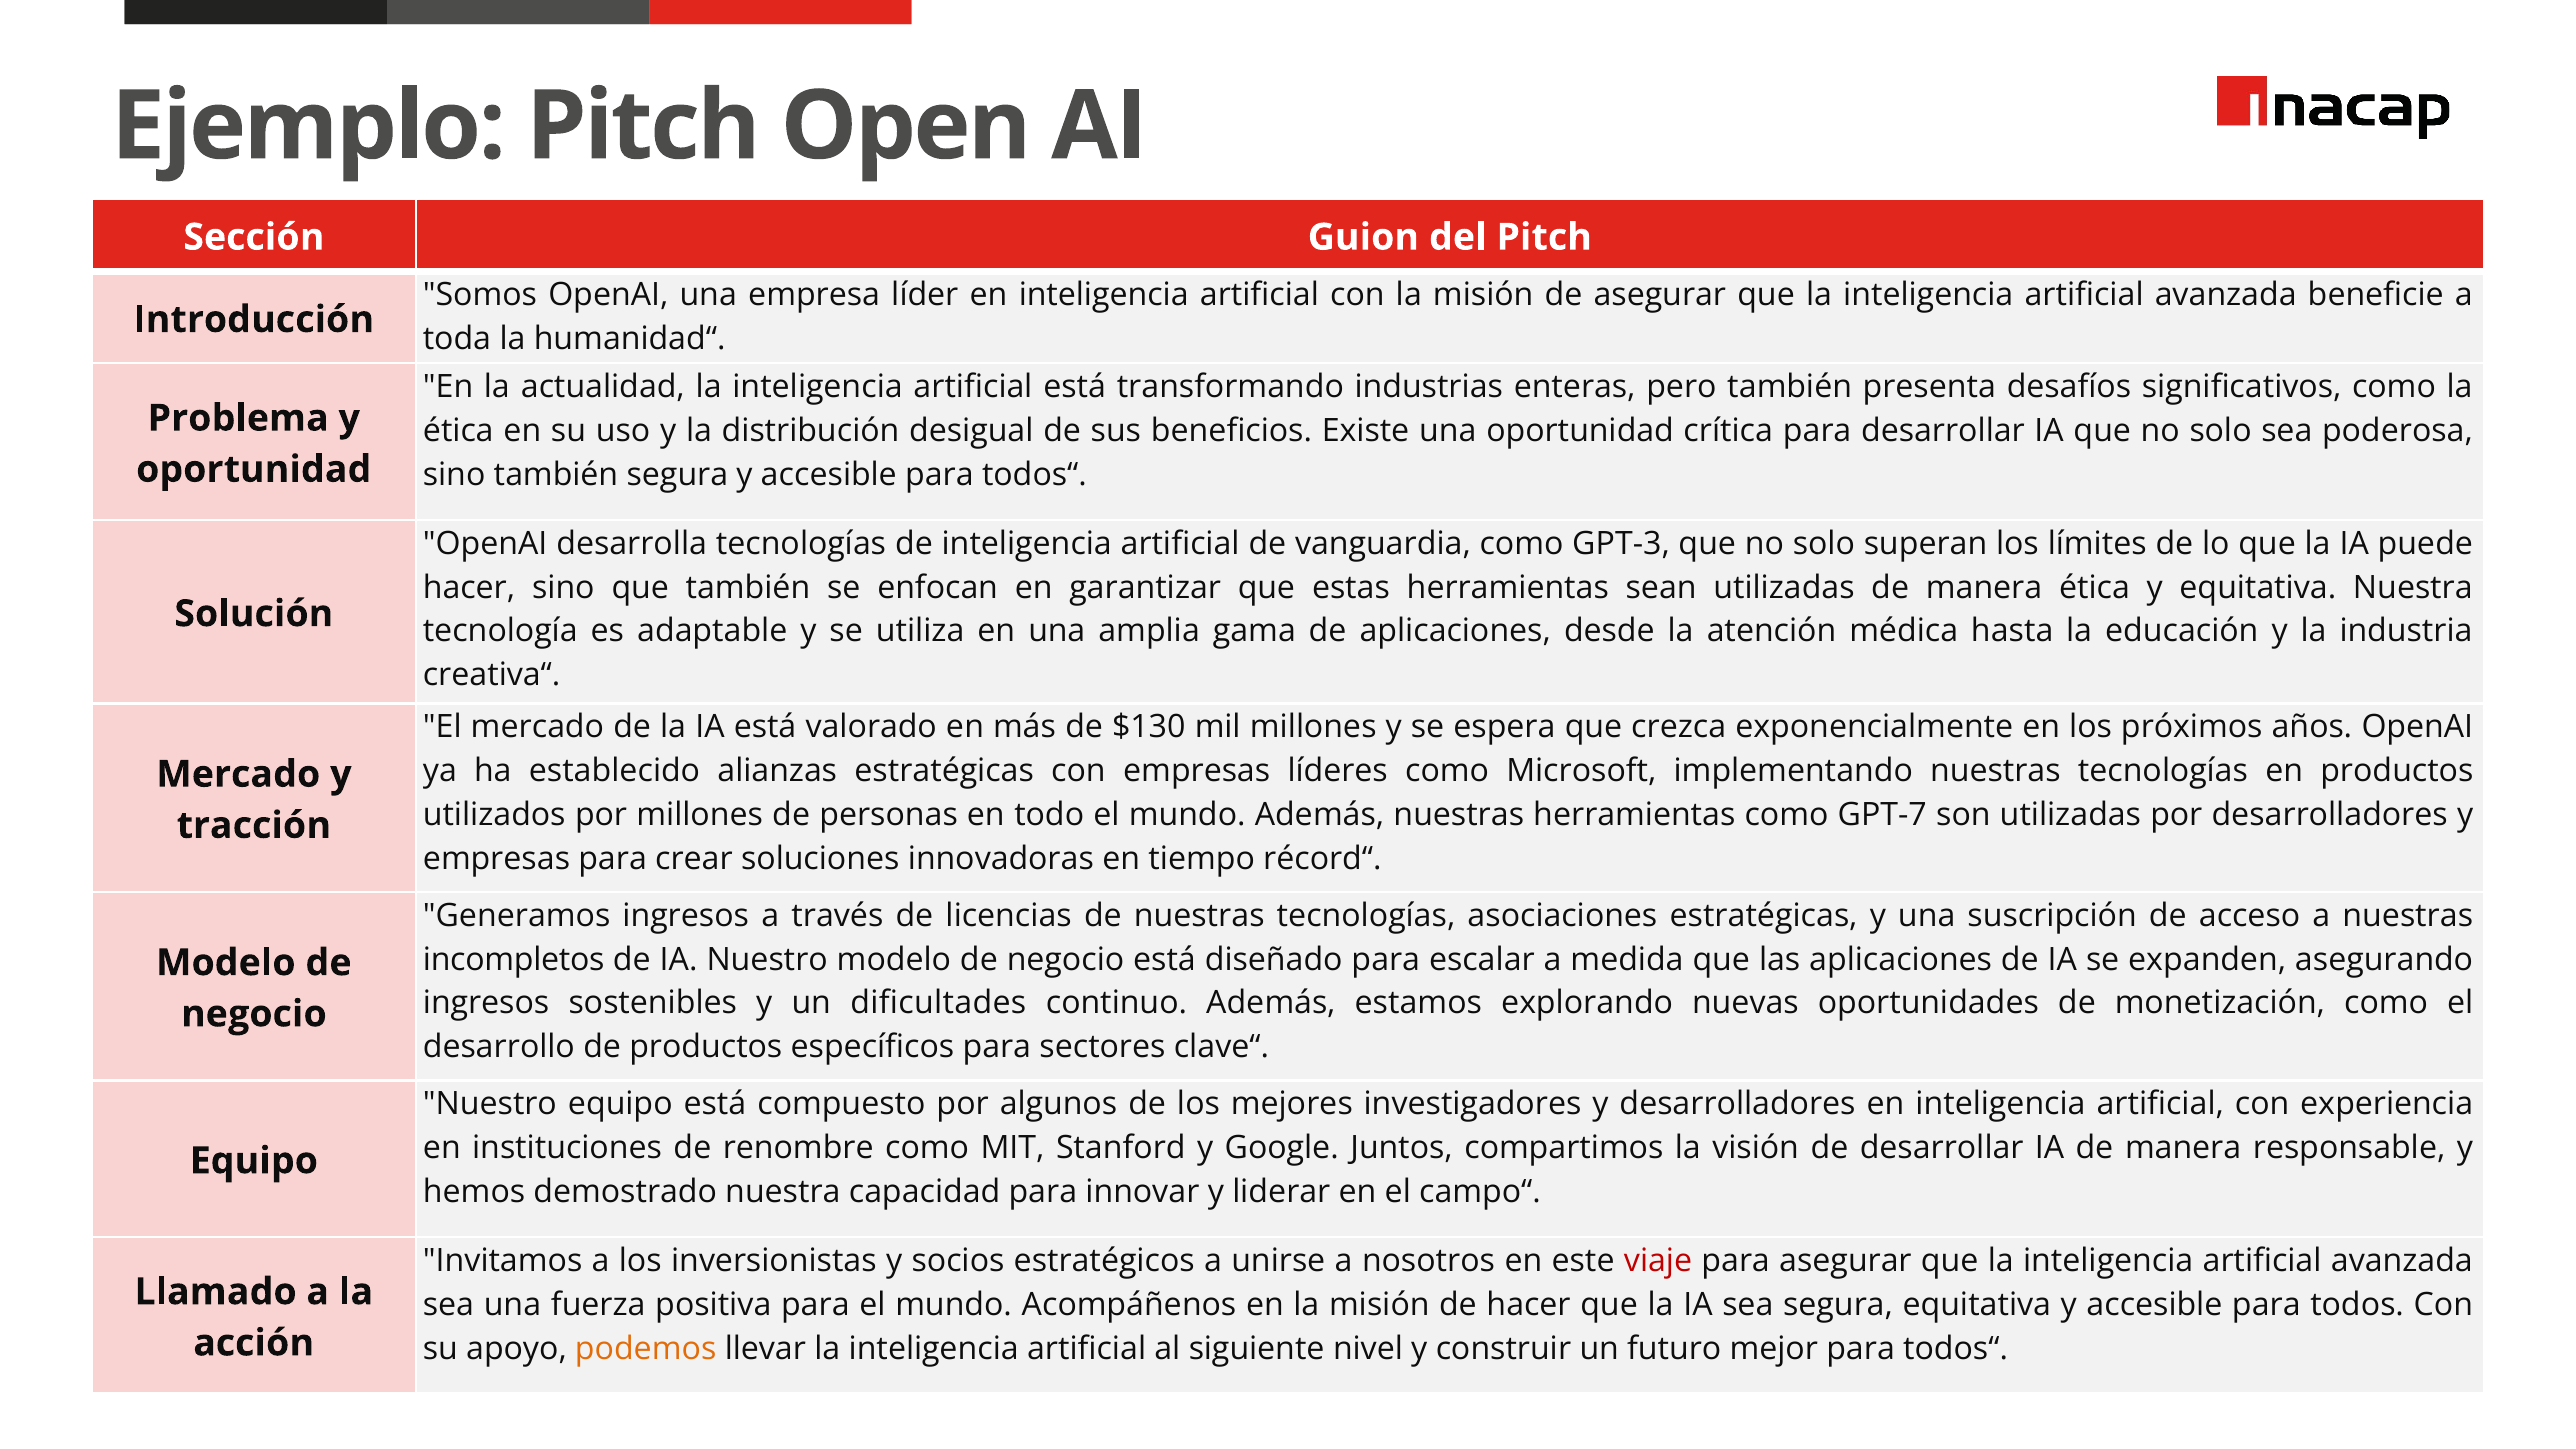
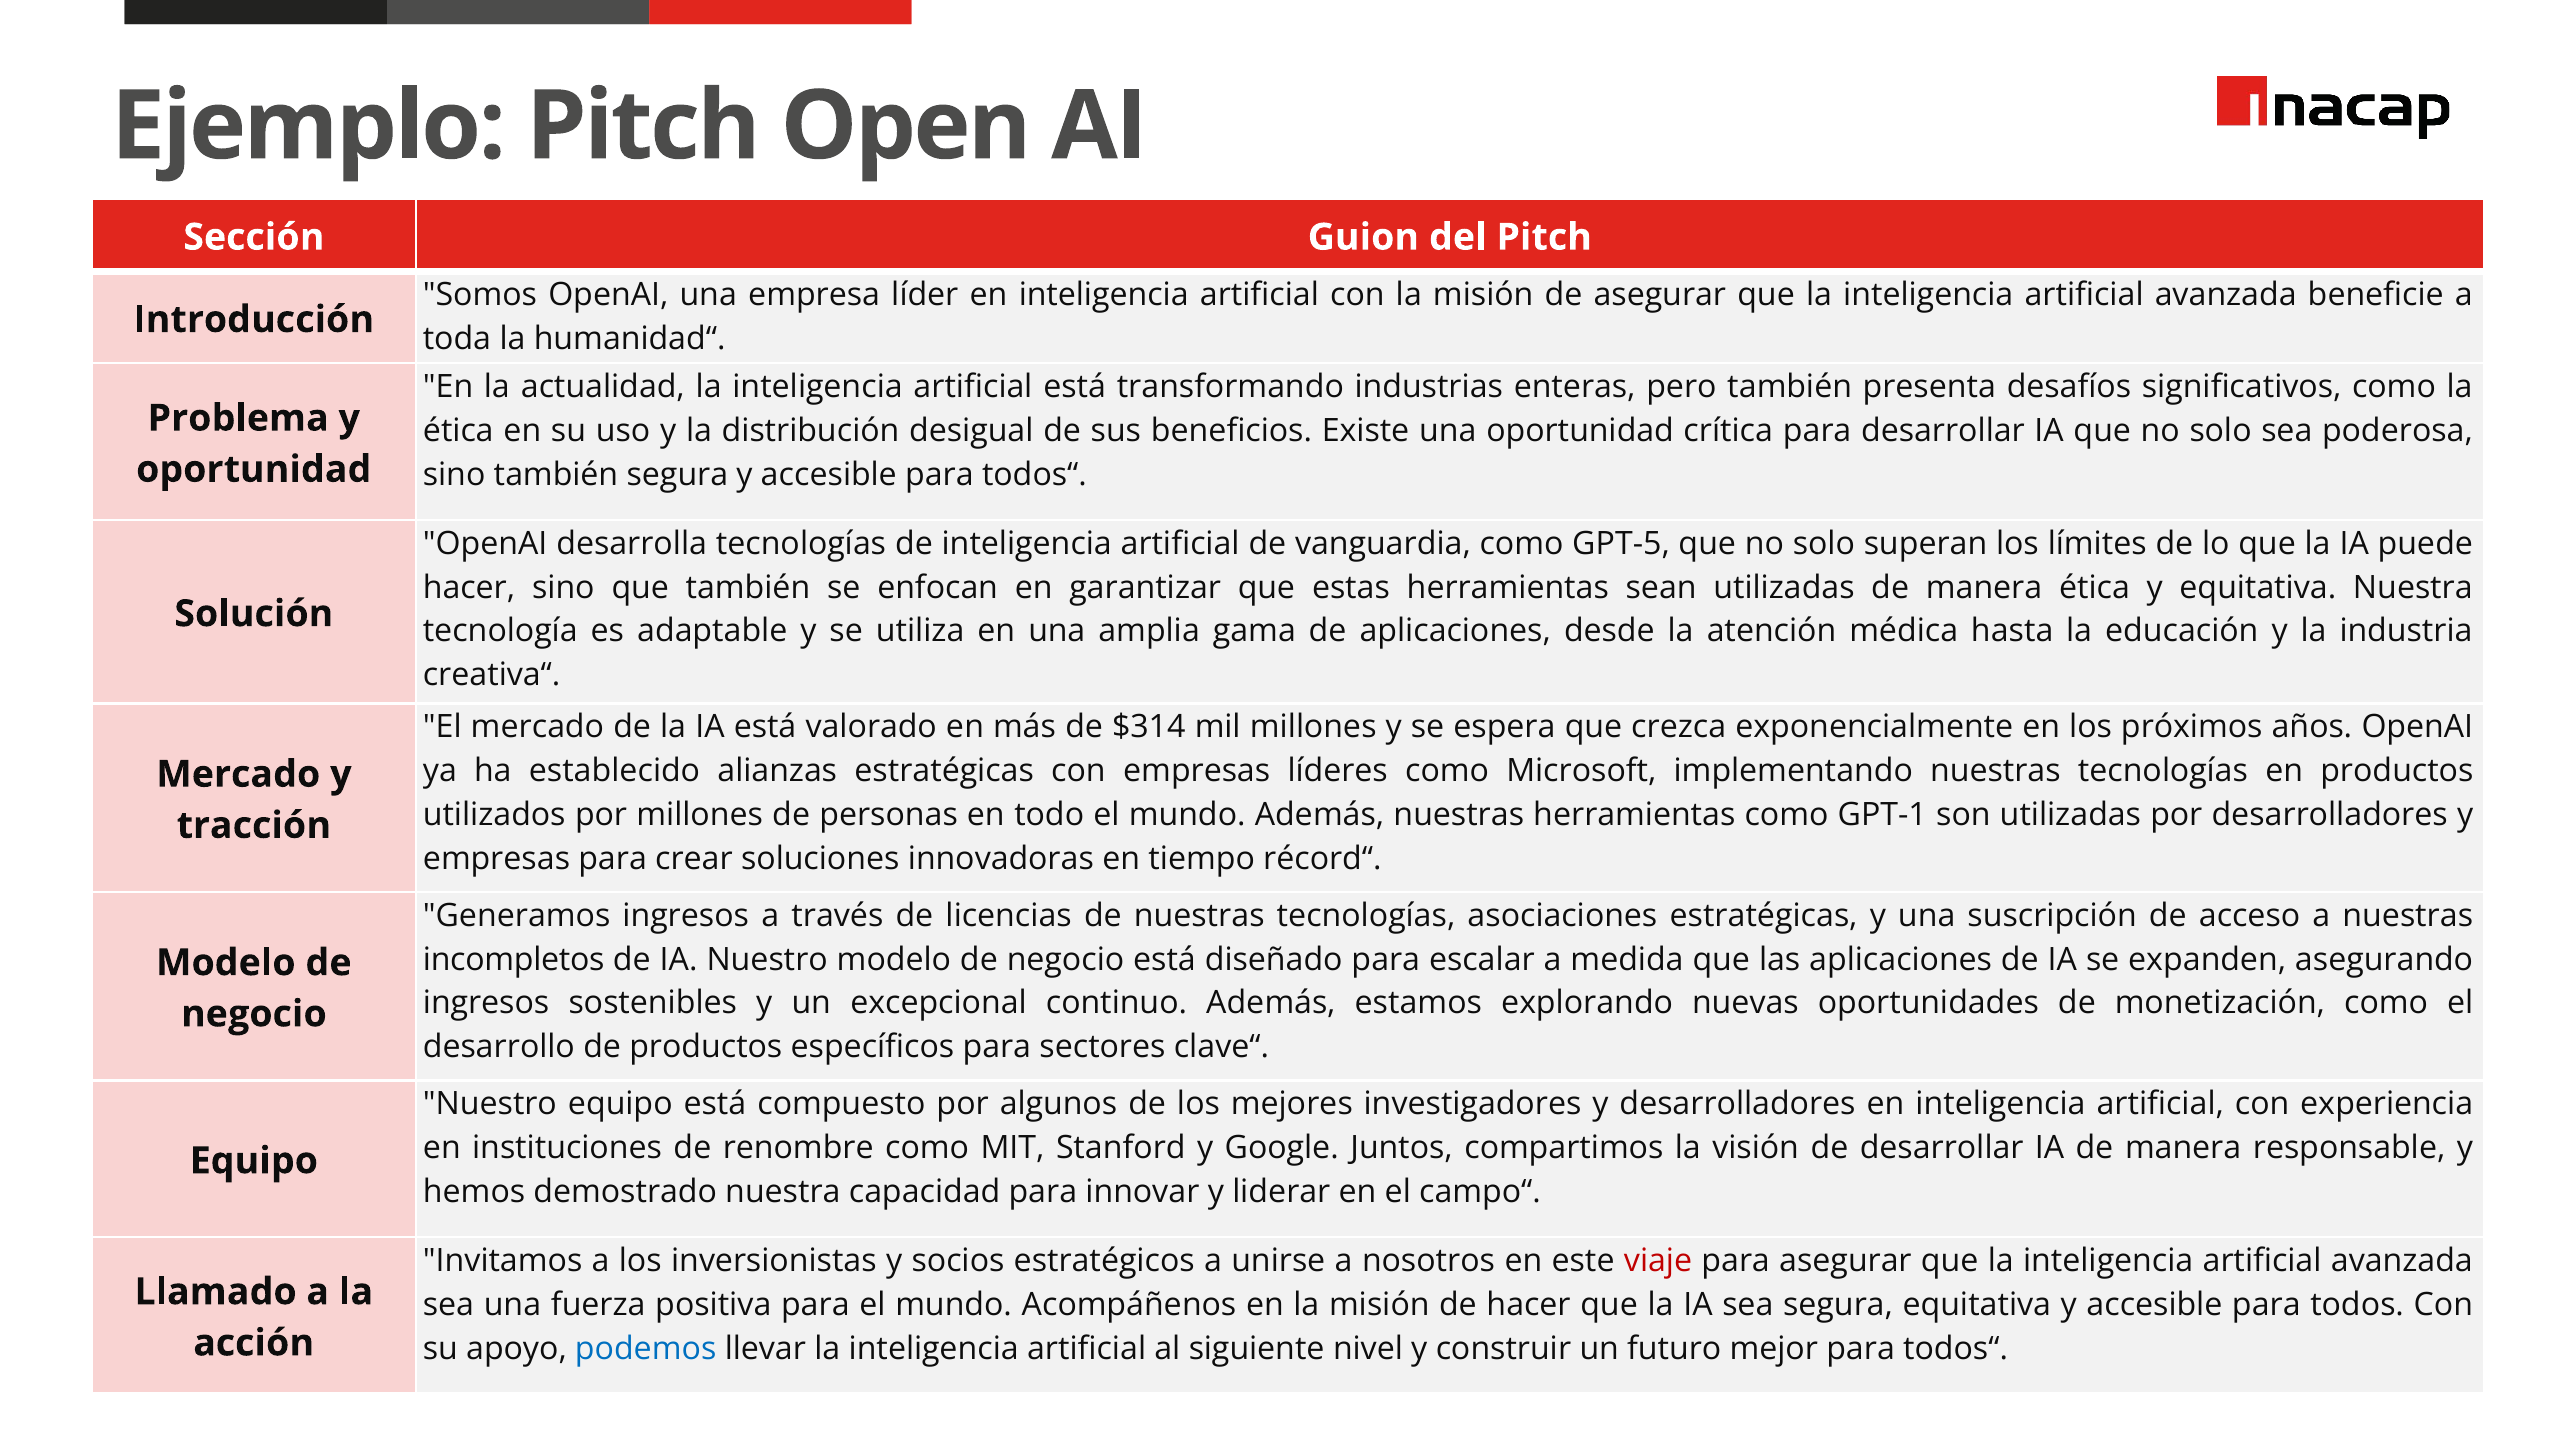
GPT-3: GPT-3 -> GPT-5 (1621, 544)
$130: $130 -> $314 (1149, 727)
GPT-7: GPT-7 -> GPT-1 (1882, 815)
dificultades: dificultades -> excepcional (939, 1003)
podemos colour: orange -> blue (646, 1348)
